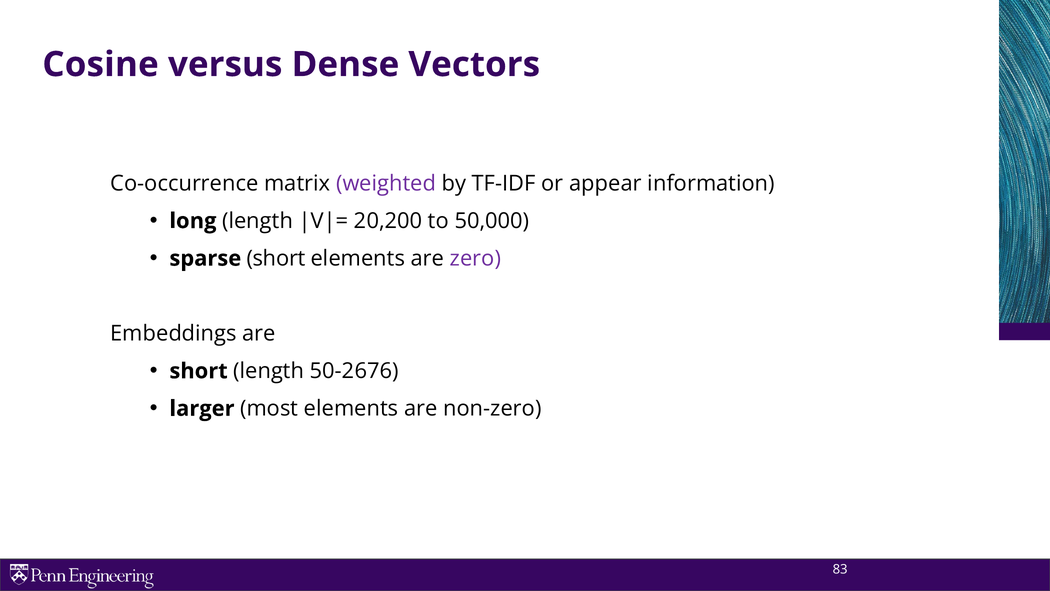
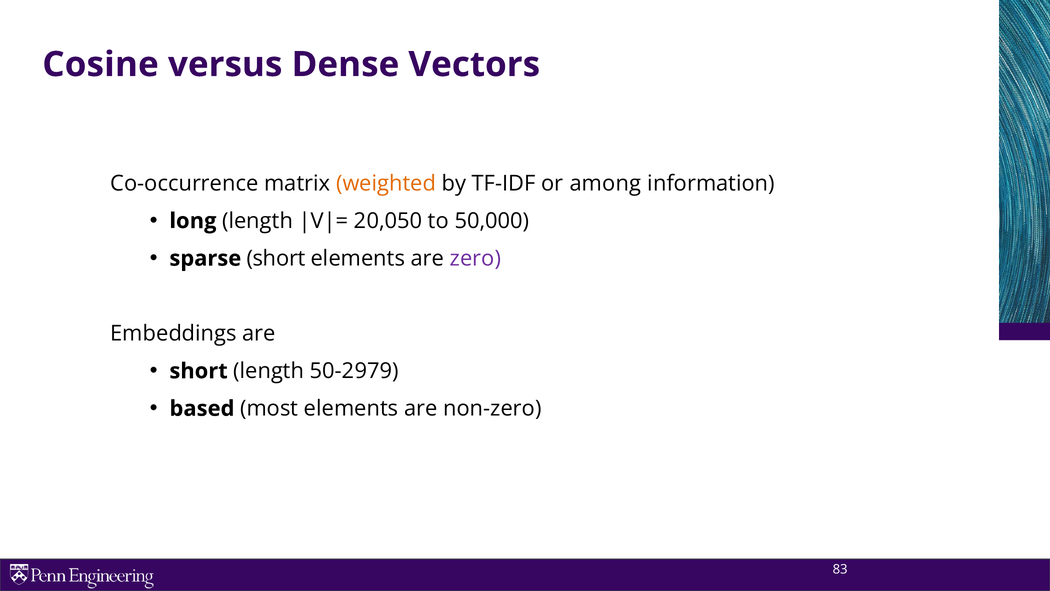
weighted colour: purple -> orange (386, 183)
appear: appear -> among (605, 183)
20,200: 20,200 -> 20,050 (388, 221)
50-2676: 50-2676 -> 50-2979 (354, 371)
larger: larger -> based (202, 408)
